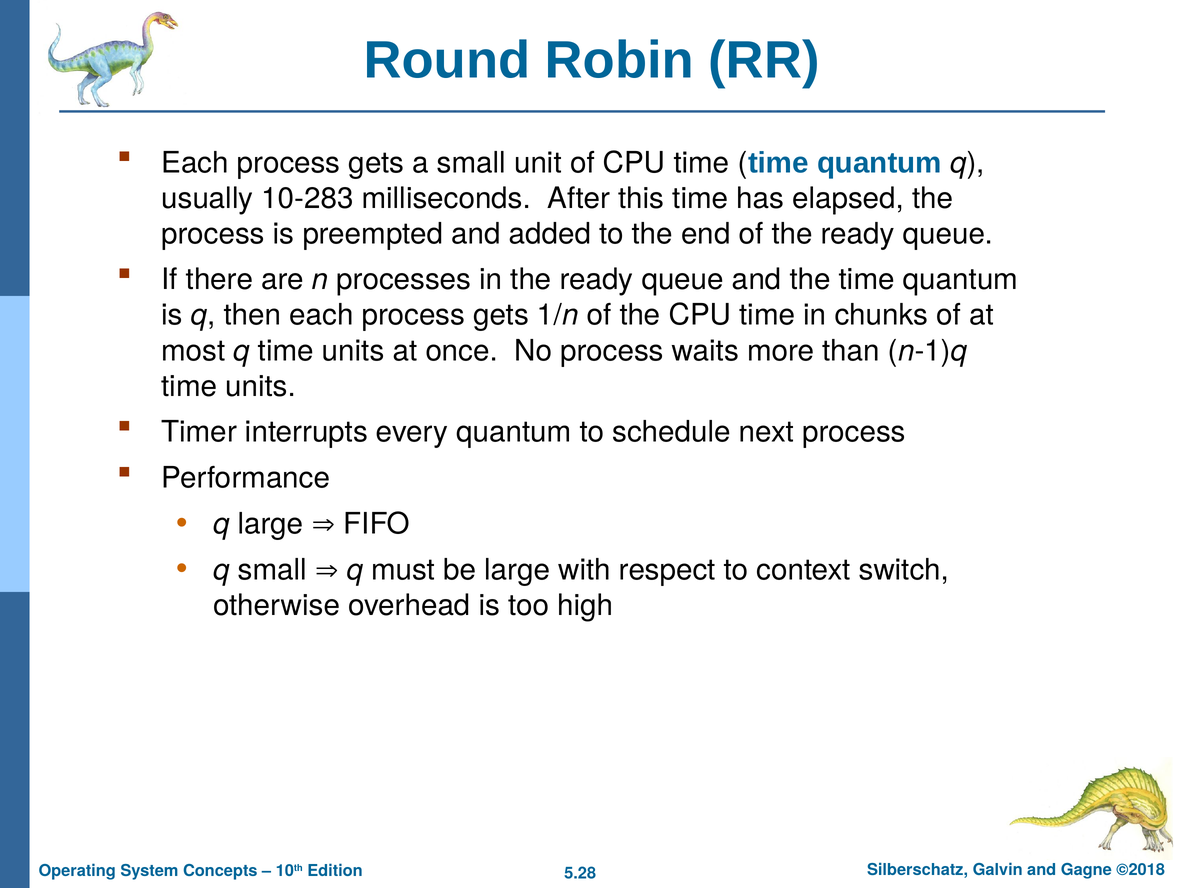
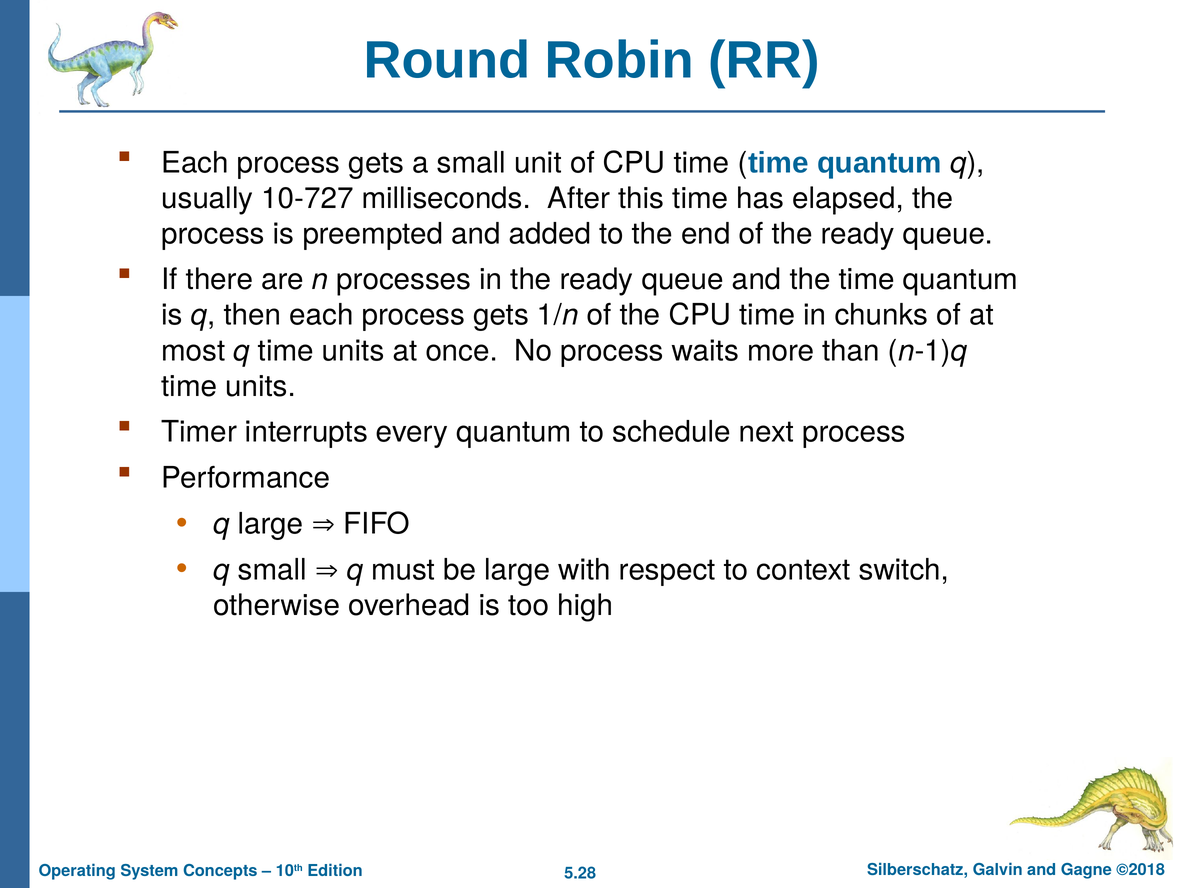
10-283: 10-283 -> 10-727 (307, 198)
